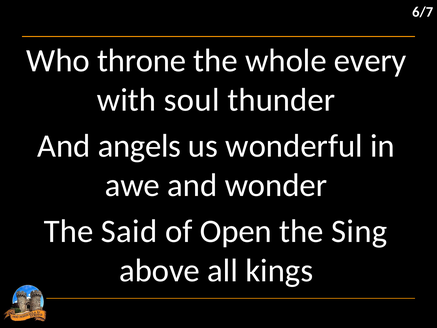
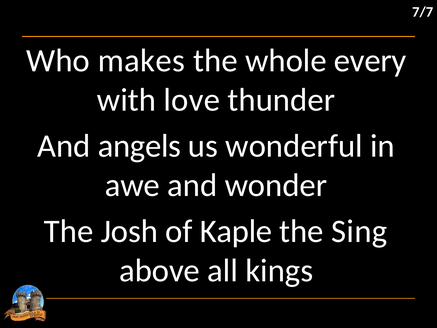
6/7: 6/7 -> 7/7 (423, 12)
throne: throne -> makes (141, 61)
soul: soul -> love (192, 100)
Said: Said -> Josh (129, 231)
Open: Open -> Kaple (236, 231)
